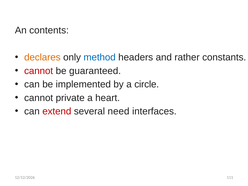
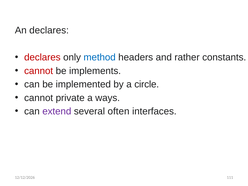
An contents: contents -> declares (49, 30)
declares colour: orange -> red (42, 57)
guaranteed: guaranteed -> implements (95, 71)
heart: heart -> ways (108, 98)
extend colour: red -> purple (57, 111)
need: need -> often (119, 111)
